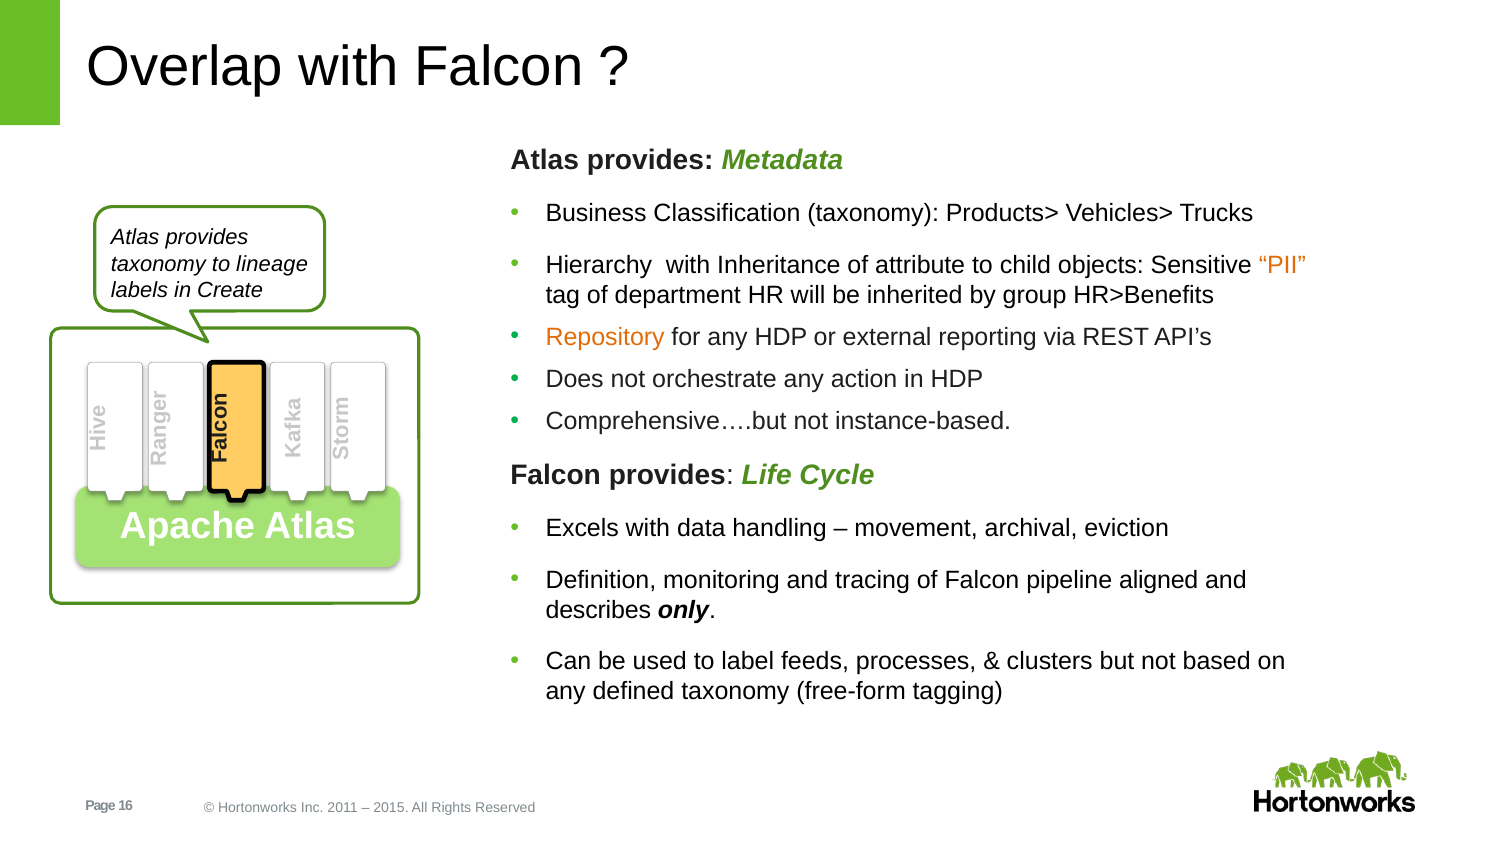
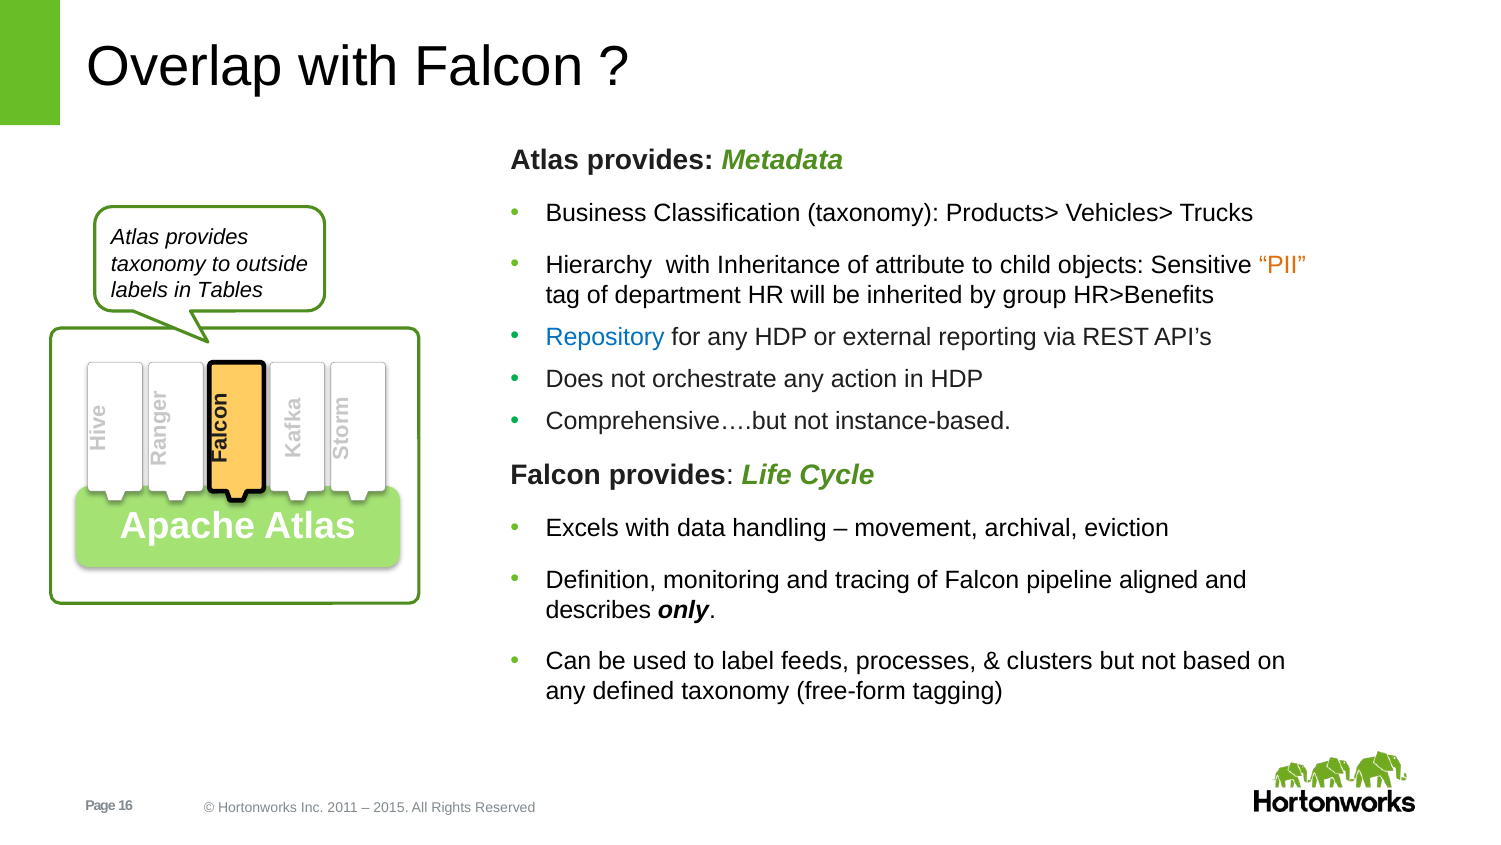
lineage: lineage -> outside (272, 264)
Create: Create -> Tables (230, 290)
Repository colour: orange -> blue (605, 337)
